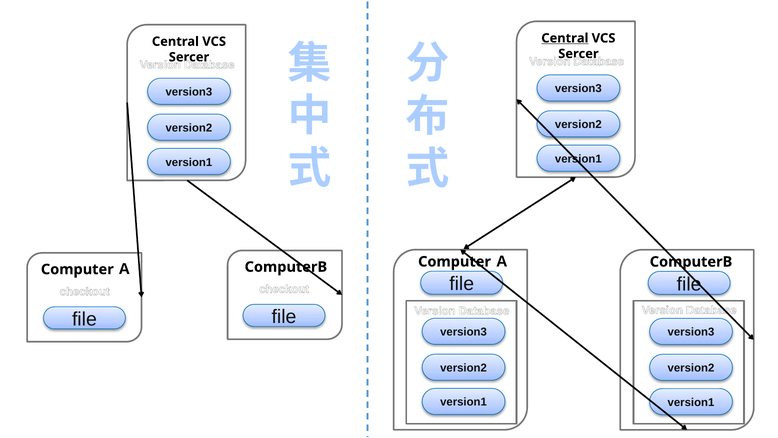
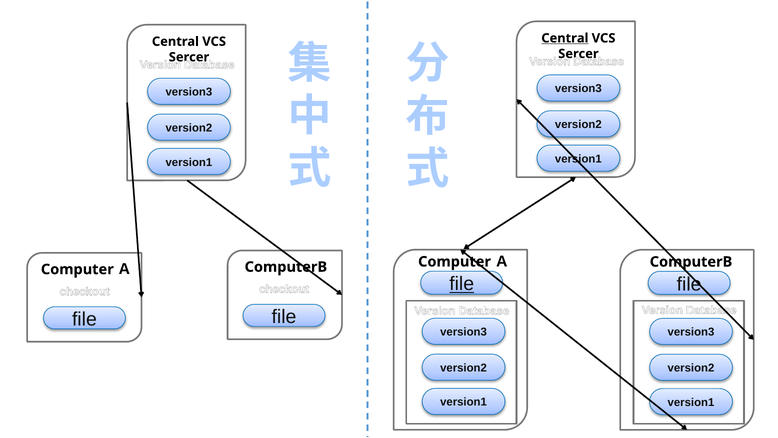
file underline: none -> present (462, 284)
